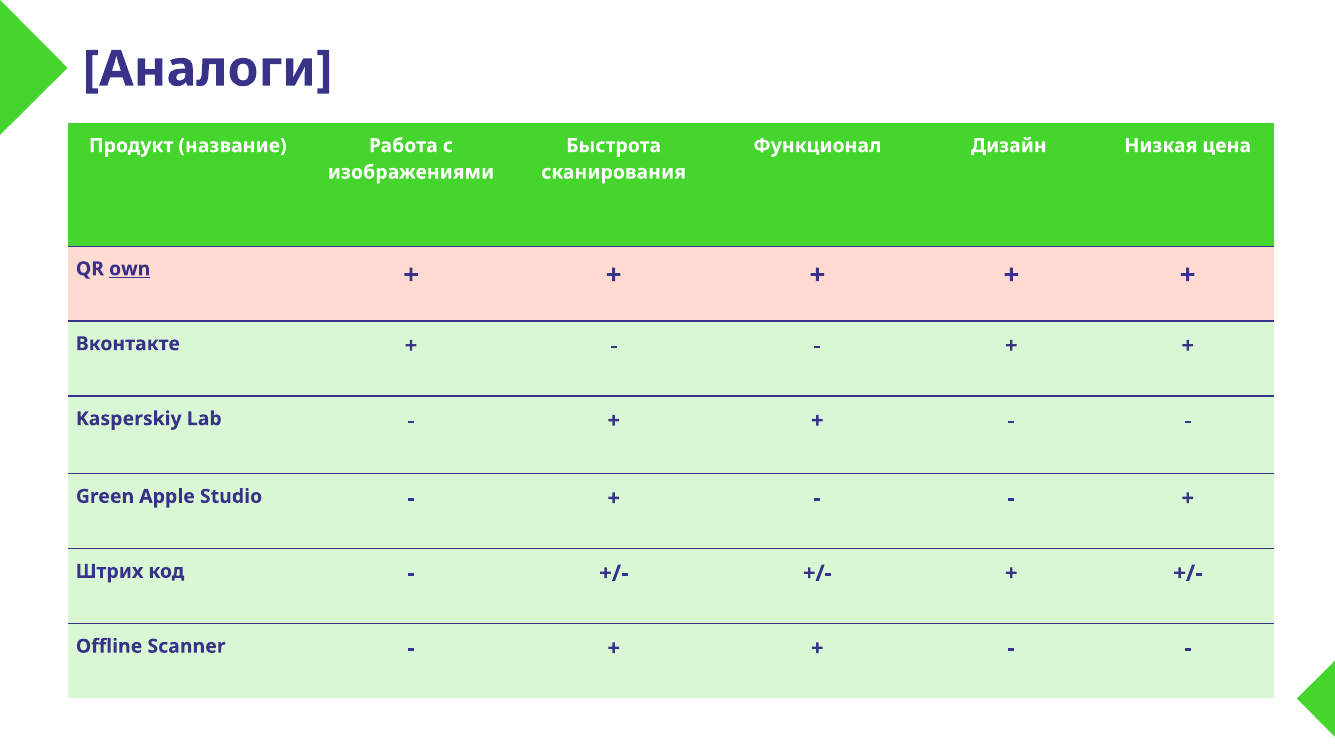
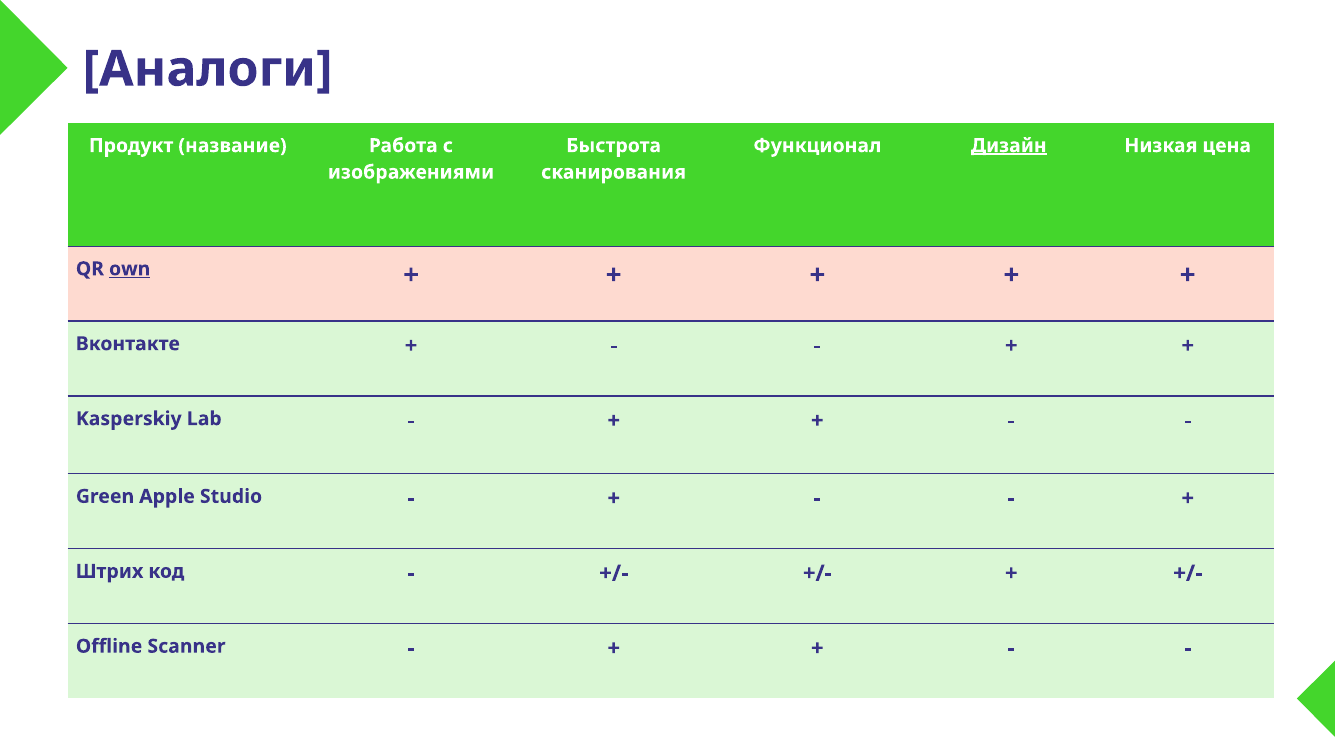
Дизайн underline: none -> present (1009, 146)
